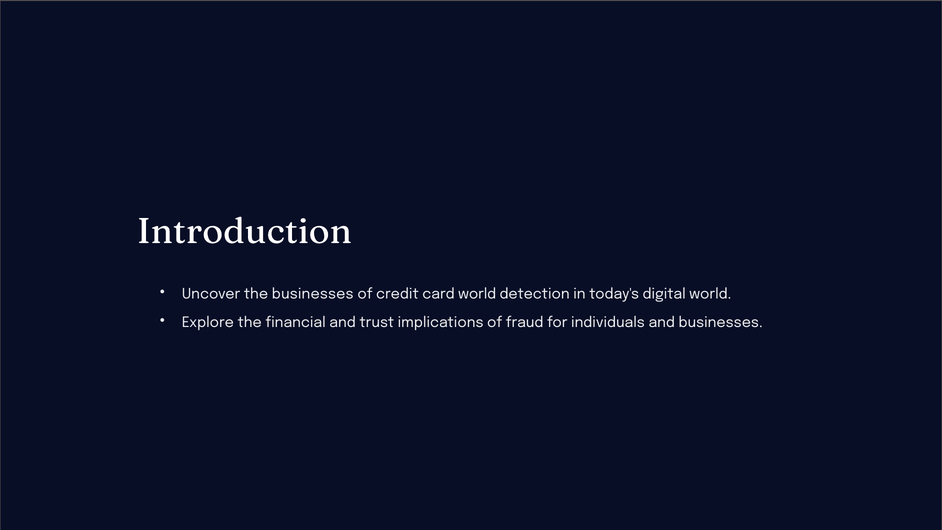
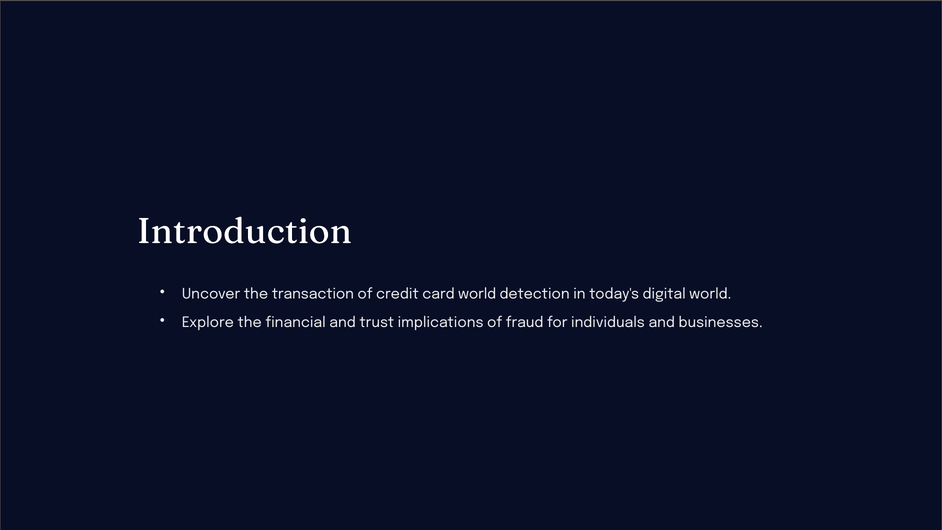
the businesses: businesses -> transaction (313, 294)
